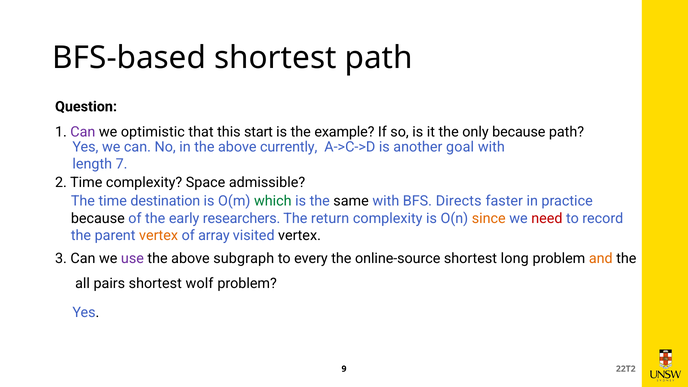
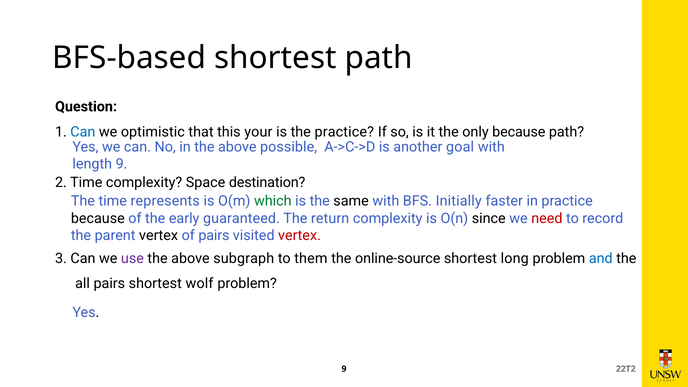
Can colour: purple -> blue (83, 132)
start: start -> your (258, 132)
the example: example -> practice (344, 132)
currently: currently -> possible (289, 147)
length 7: 7 -> 9 (122, 164)
admissible: admissible -> destination (267, 182)
destination: destination -> represents (165, 201)
Directs: Directs -> Initially (459, 201)
researchers: researchers -> guaranteed (241, 218)
since colour: orange -> black (489, 218)
vertex colour: orange -> black (159, 236)
of array: array -> pairs (214, 236)
vertex colour: black -> red (300, 236)
every: every -> them (311, 258)
and colour: orange -> blue (601, 258)
